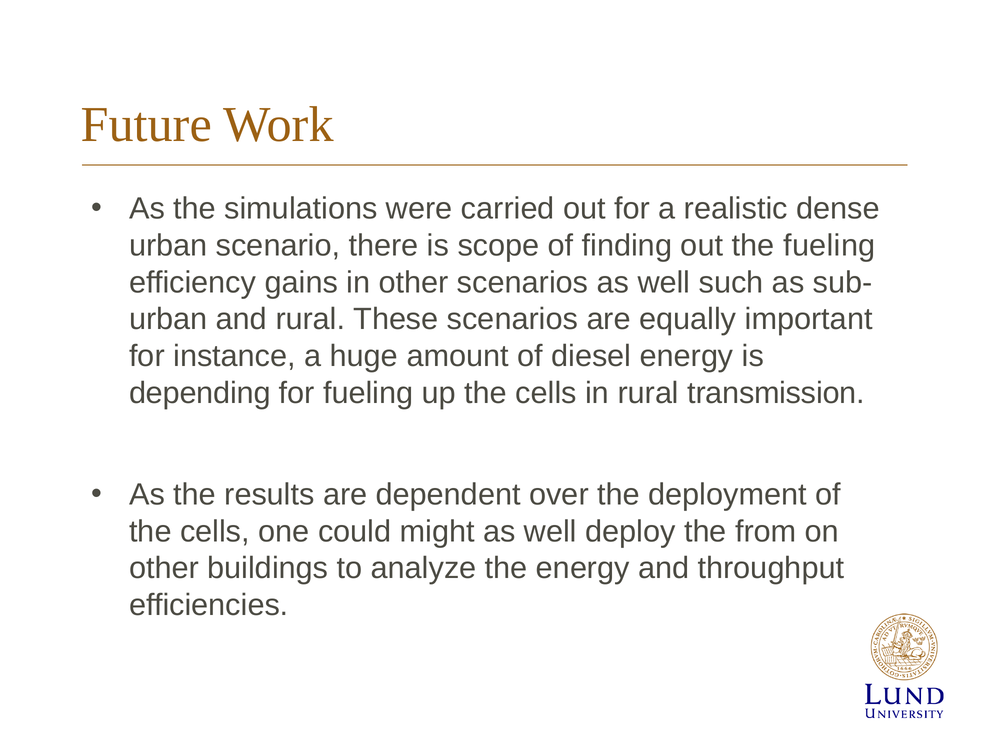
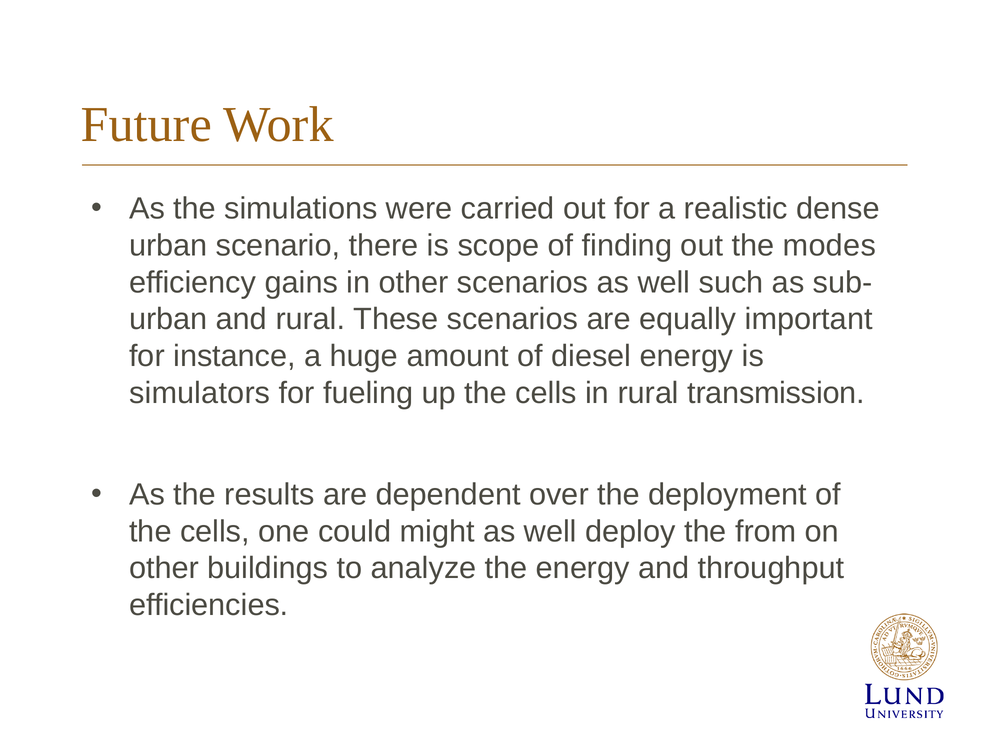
the fueling: fueling -> modes (829, 246)
depending: depending -> simulators (200, 393)
